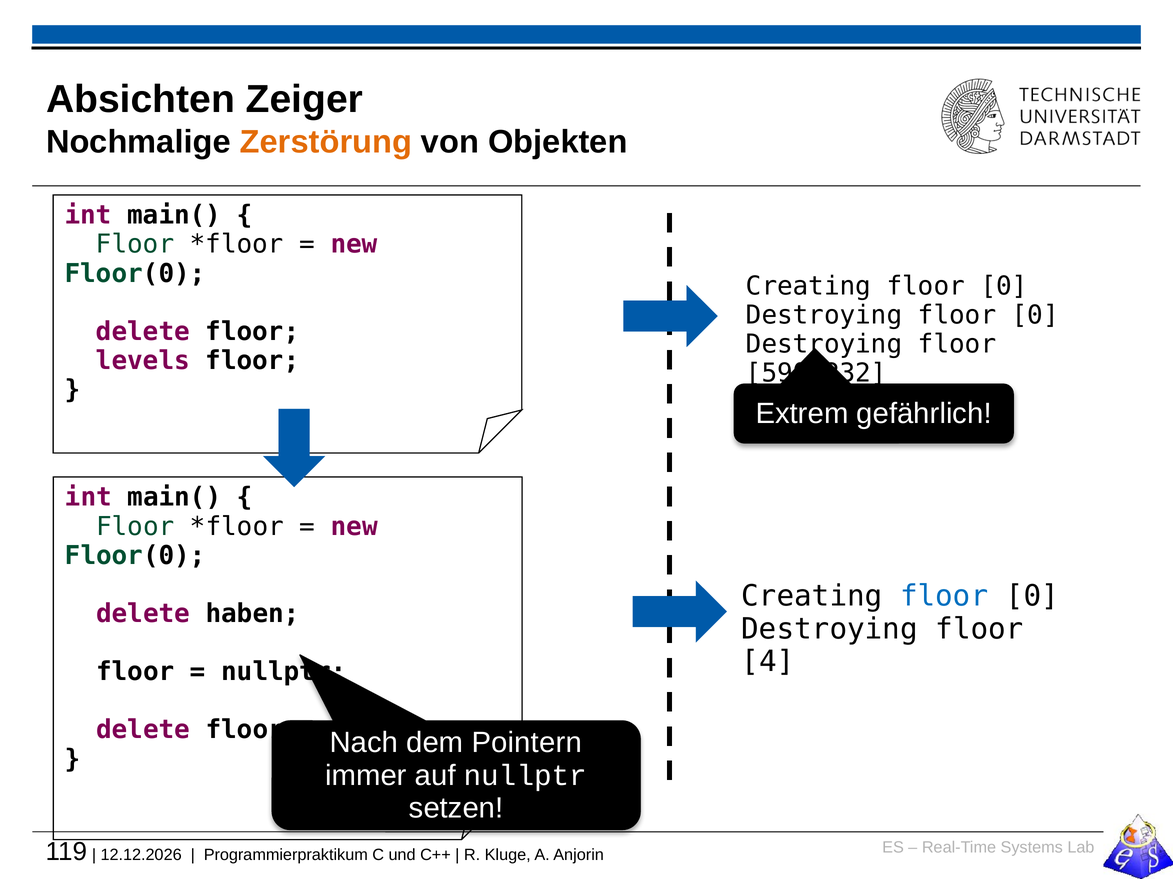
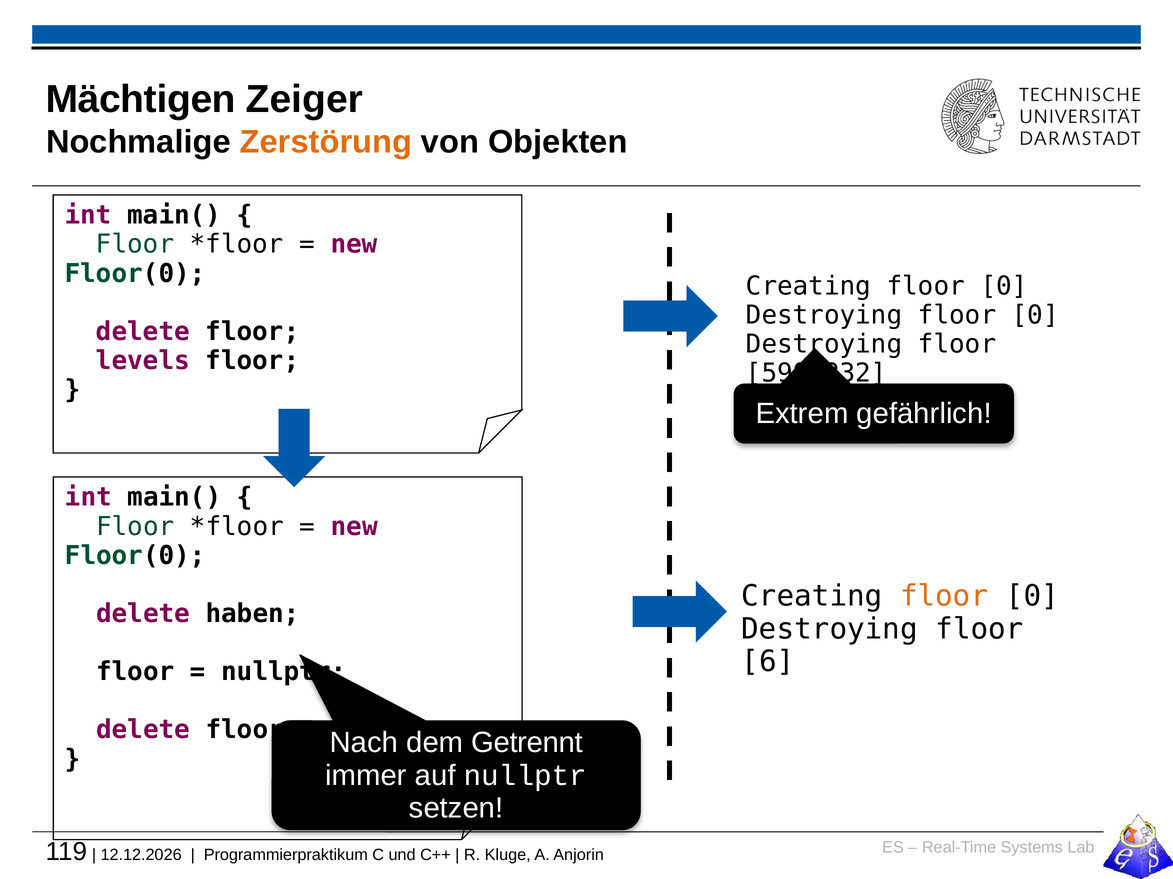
Absichten: Absichten -> Mächtigen (141, 100)
floor colour: blue -> orange (944, 597)
4: 4 -> 6 (768, 662)
Pointern: Pointern -> Getrennt (527, 743)
